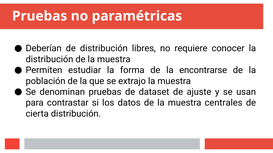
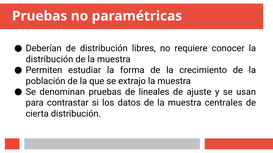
encontrarse: encontrarse -> crecimiento (203, 70)
dataset: dataset -> lineales (154, 92)
